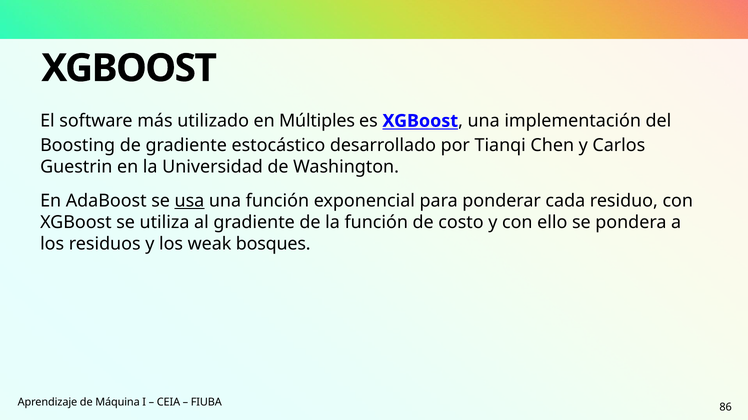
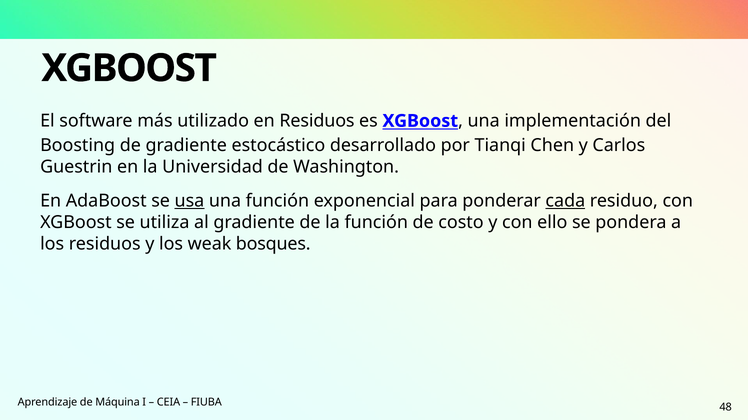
en Múltiples: Múltiples -> Residuos (317, 121)
cada underline: none -> present (565, 201)
86: 86 -> 48 (726, 408)
